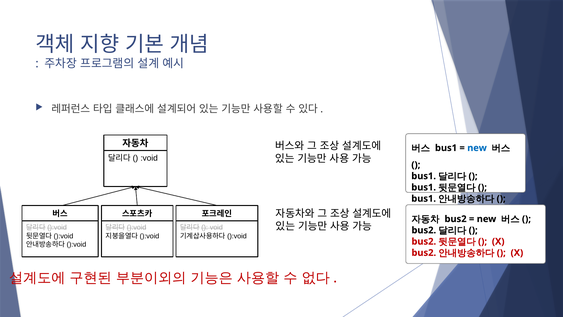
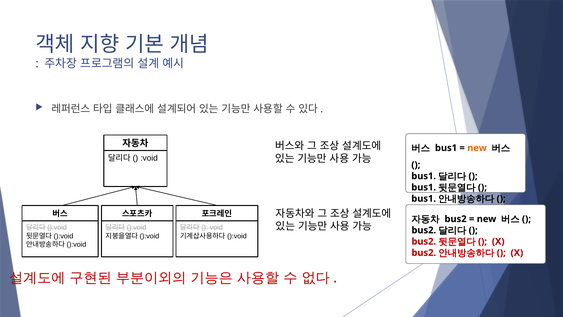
new colour: blue -> orange (477, 148)
